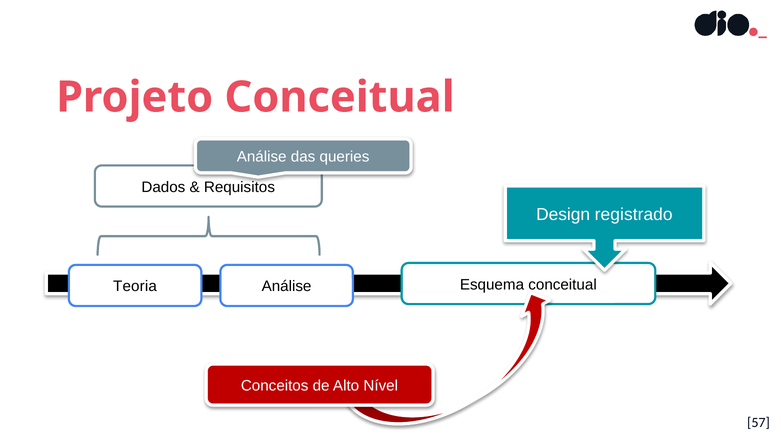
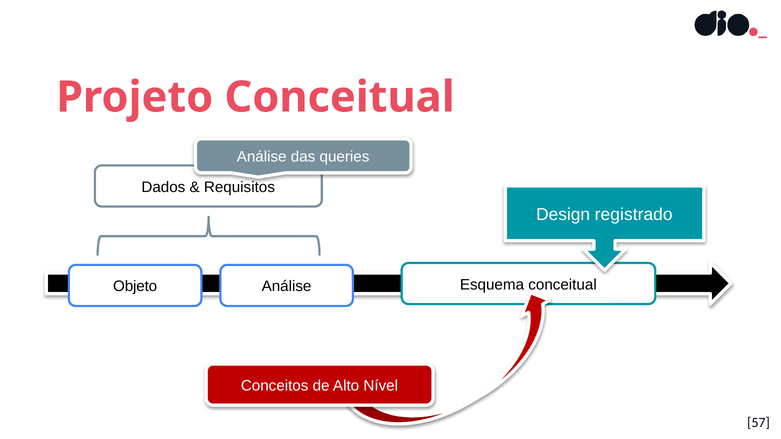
Teoria: Teoria -> Objeto (135, 287)
